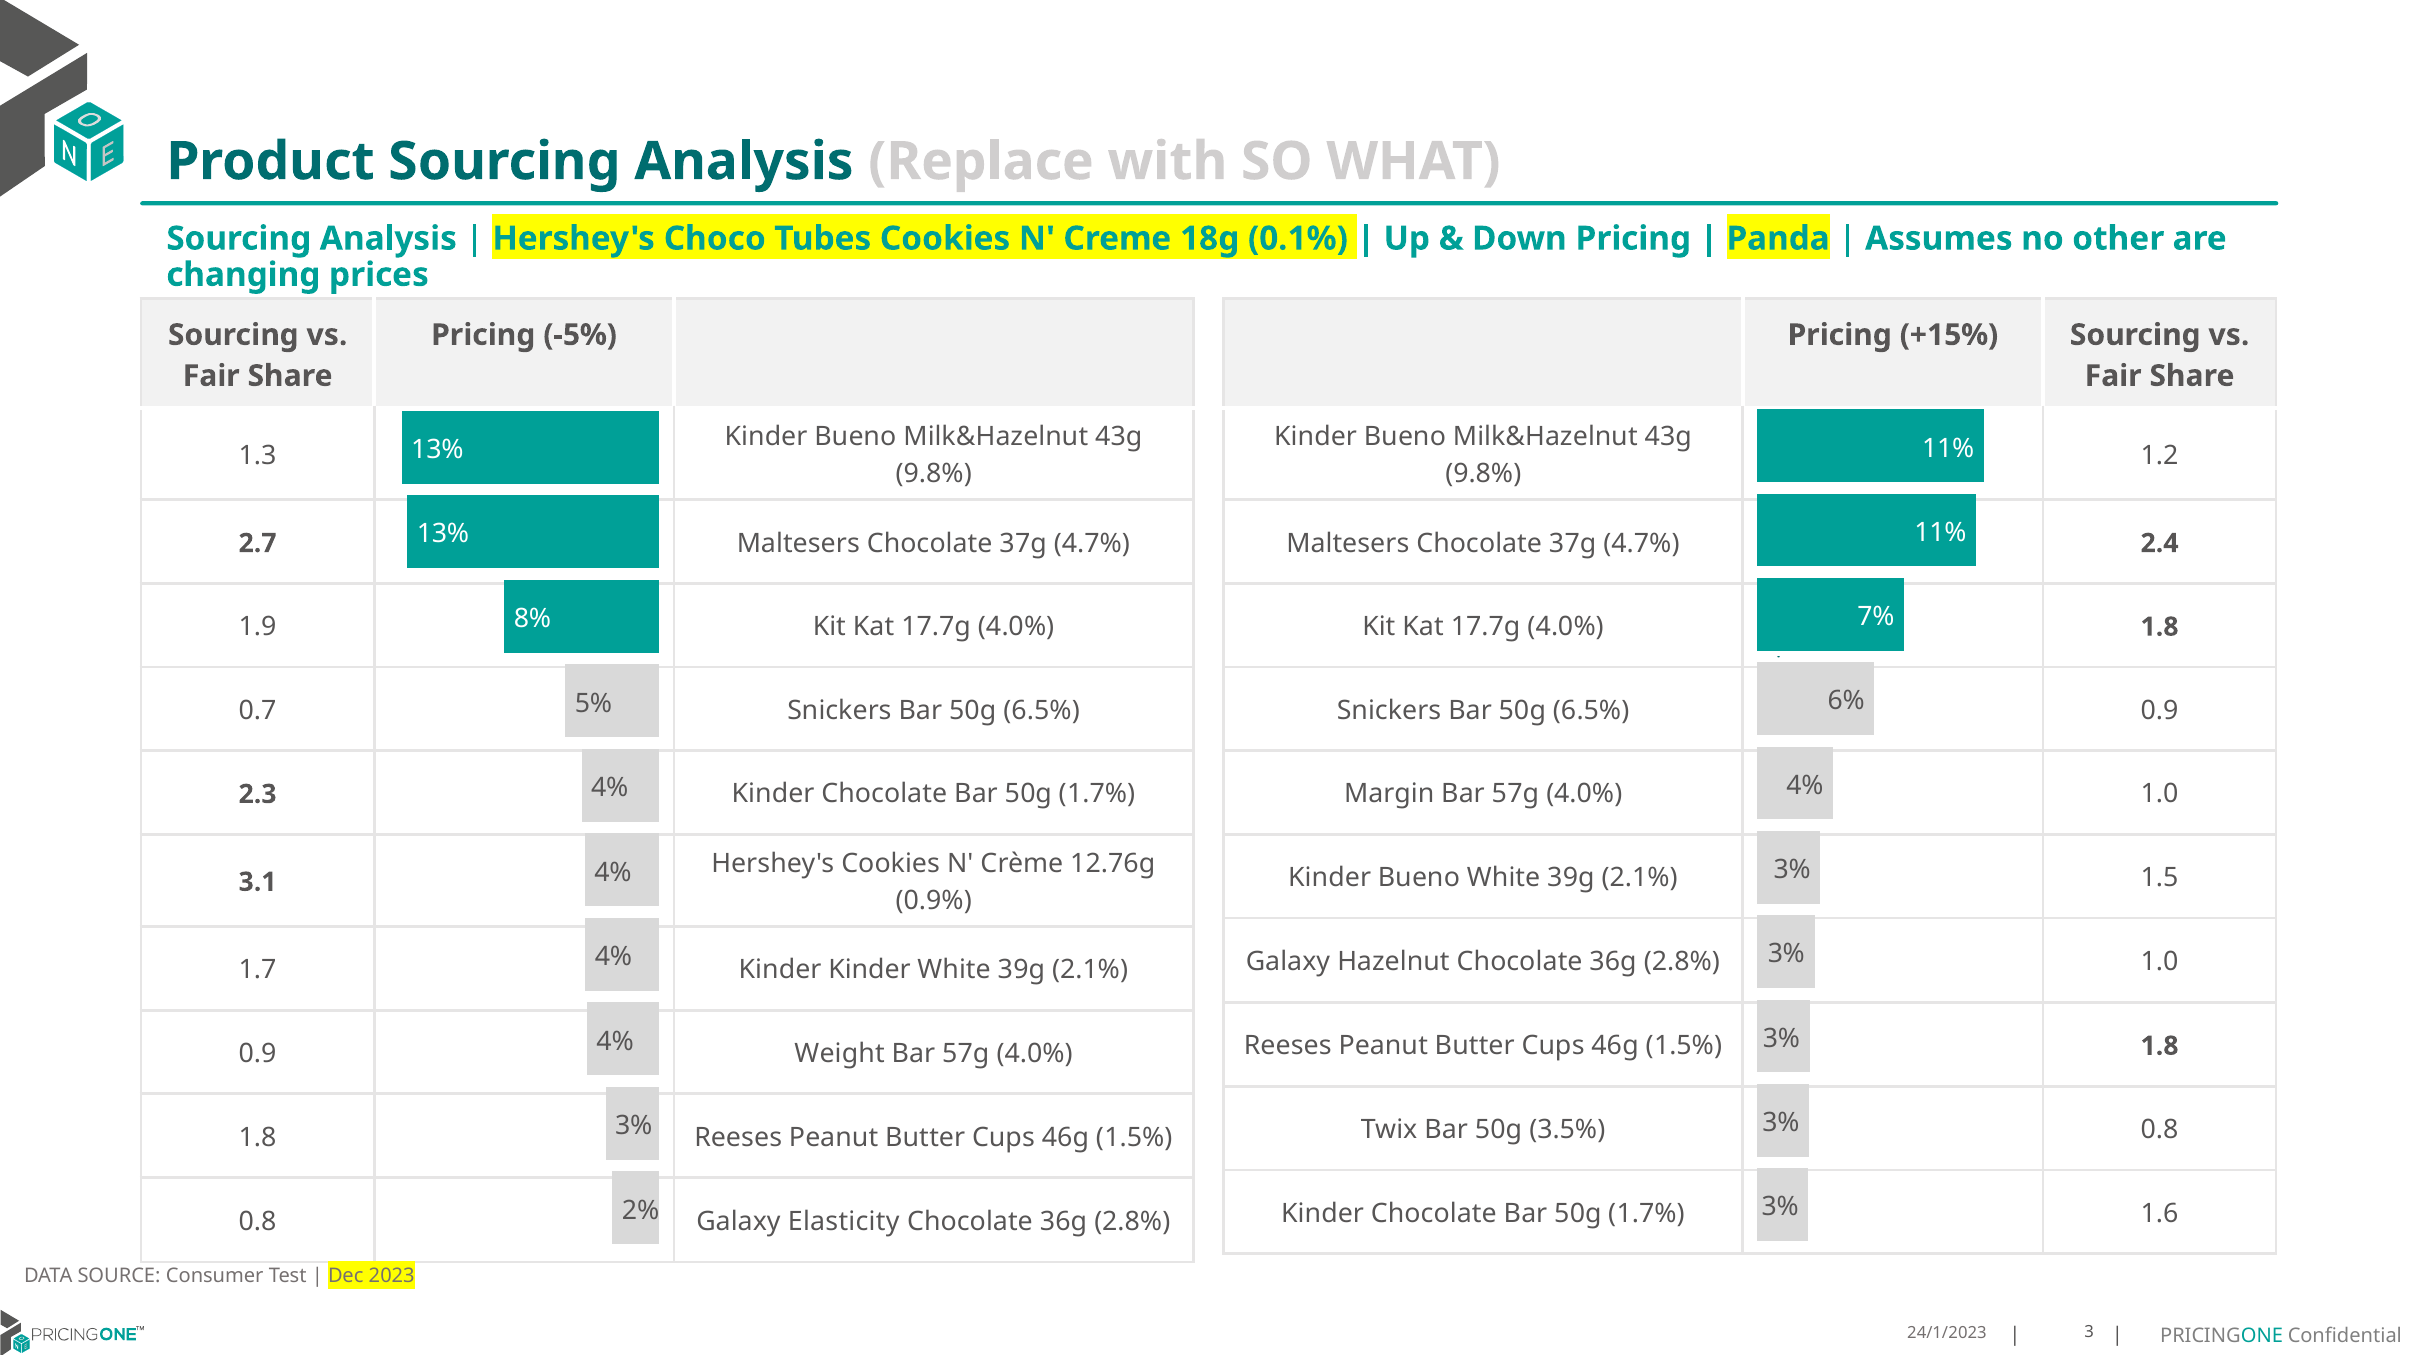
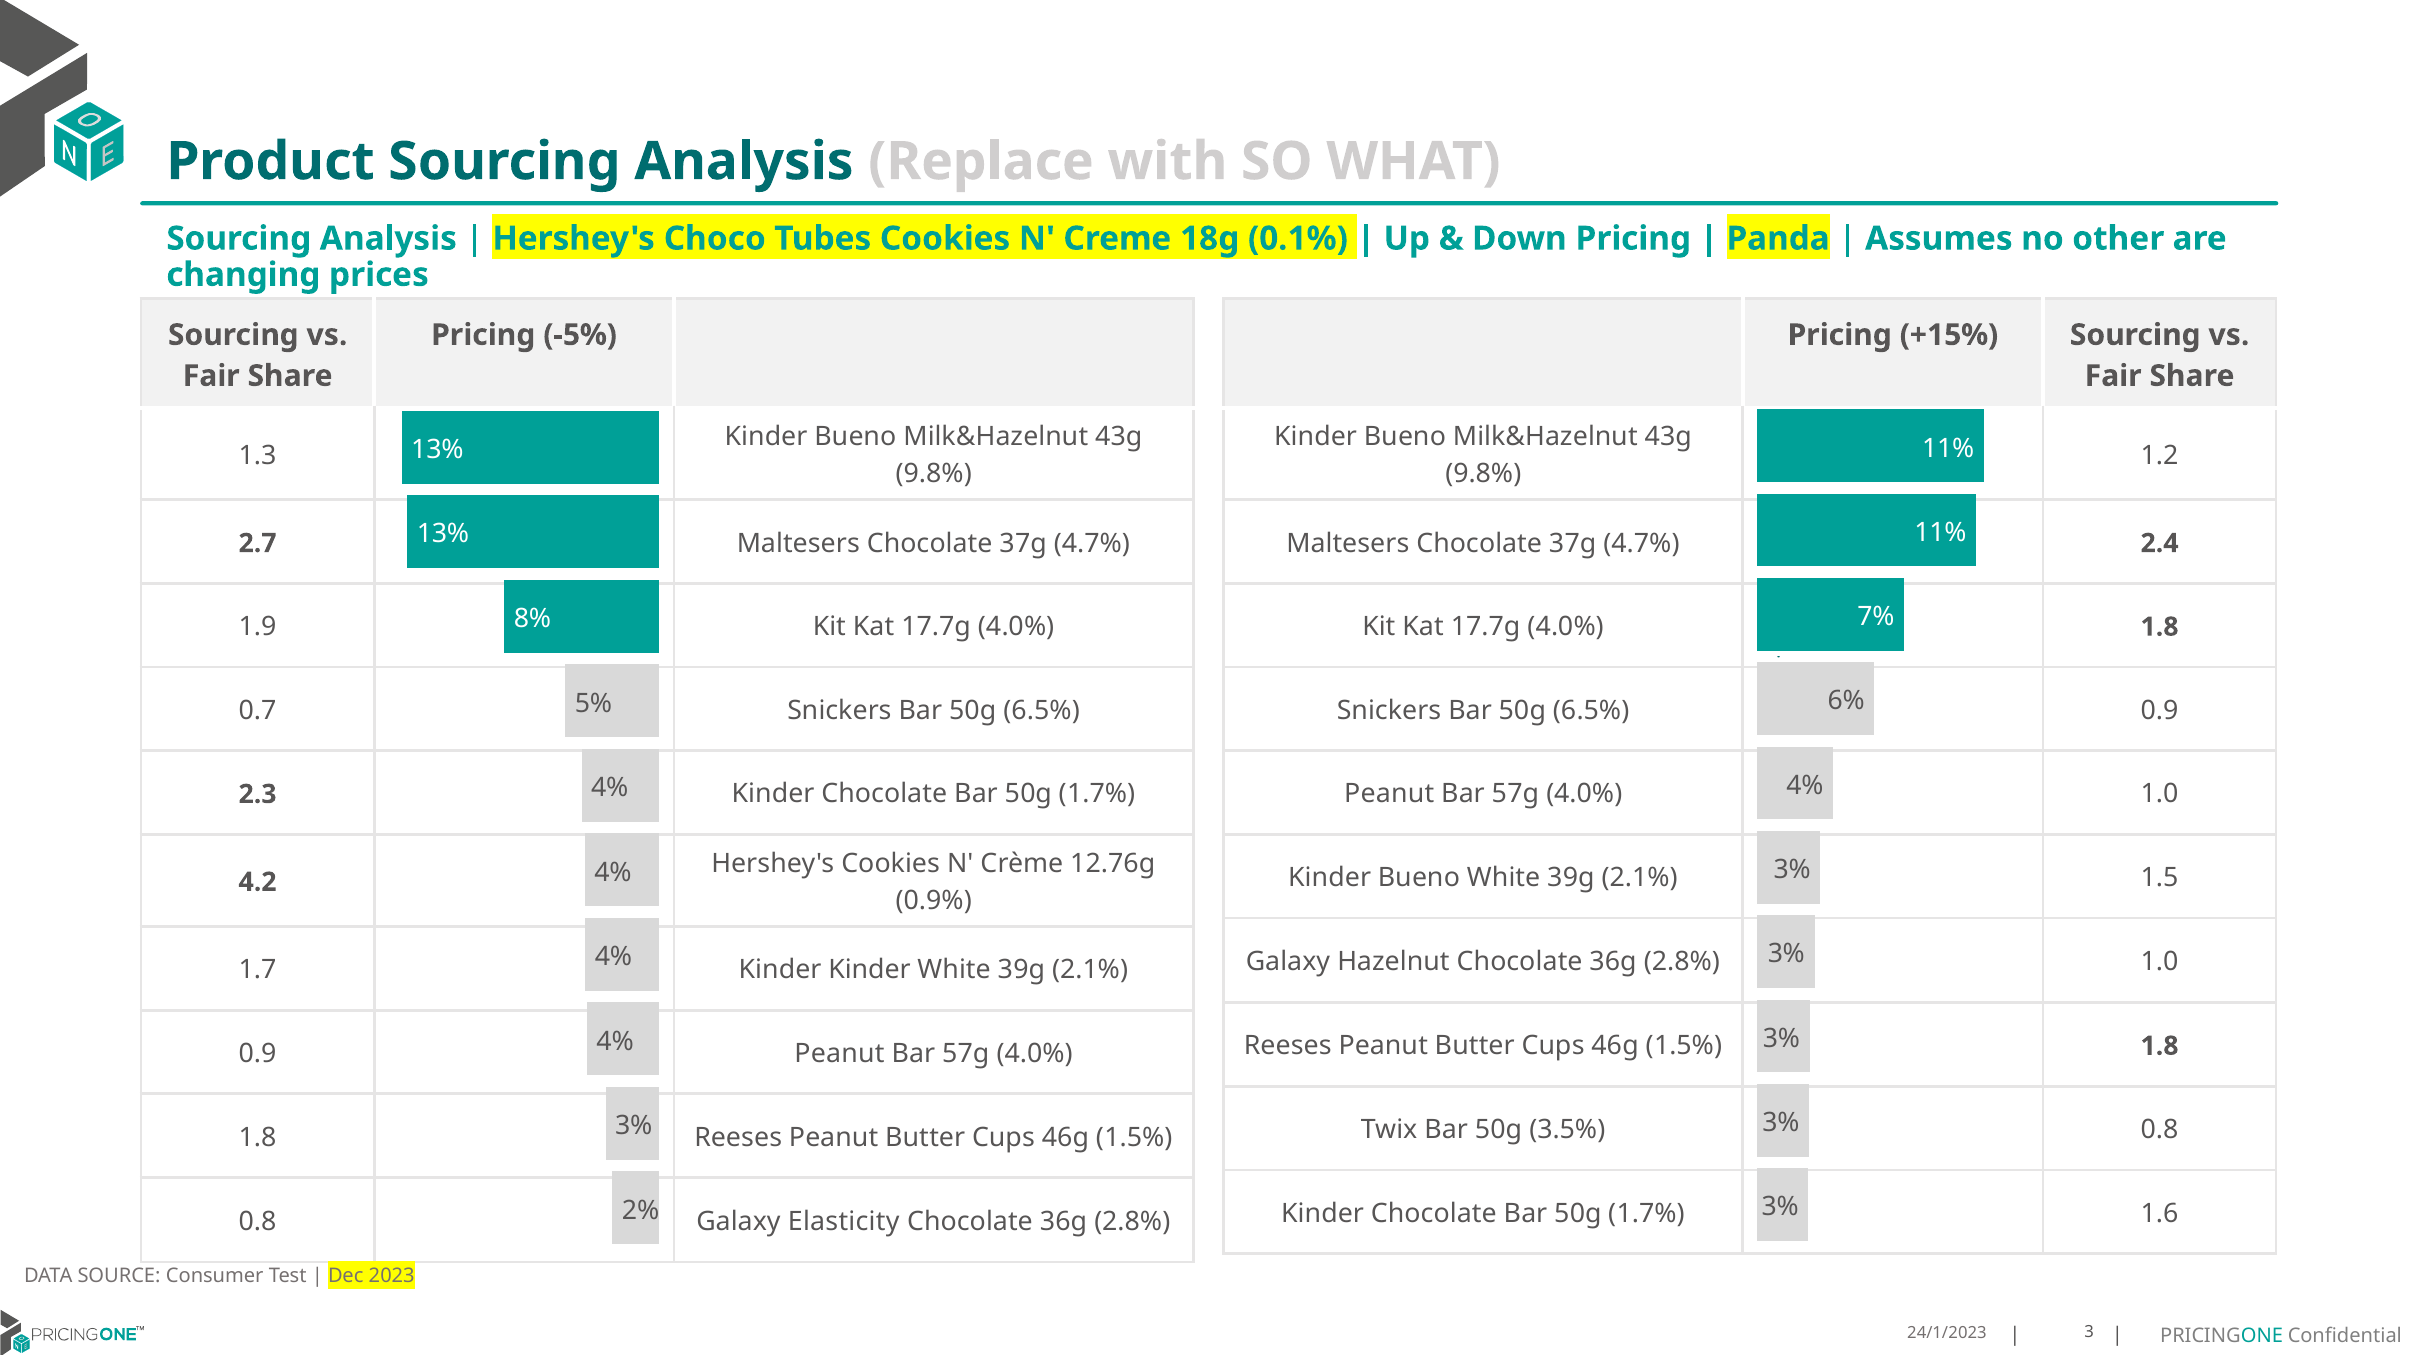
Margin: Margin -> Peanut (1389, 794)
3.1: 3.1 -> 4.2 (258, 882)
Weight: Weight -> Peanut (840, 1054)
